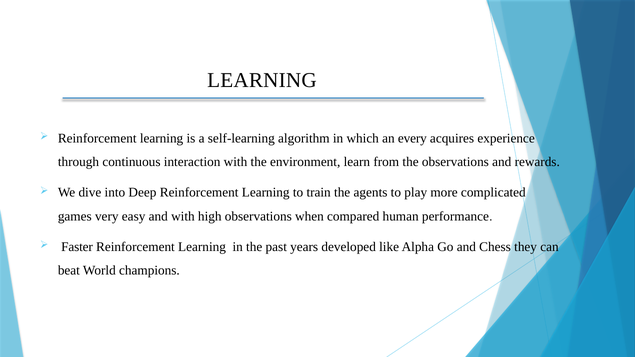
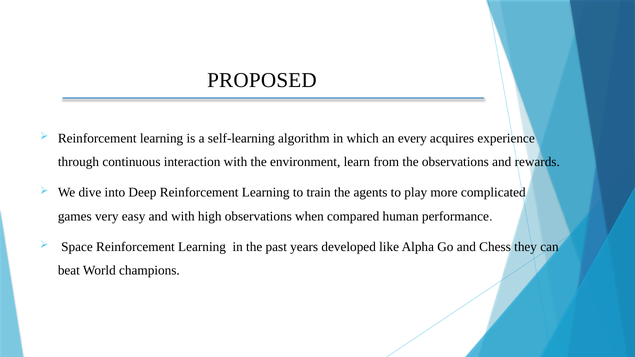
LEARNING: LEARNING -> PROPOSED (262, 80)
Faster: Faster -> Space (77, 247)
